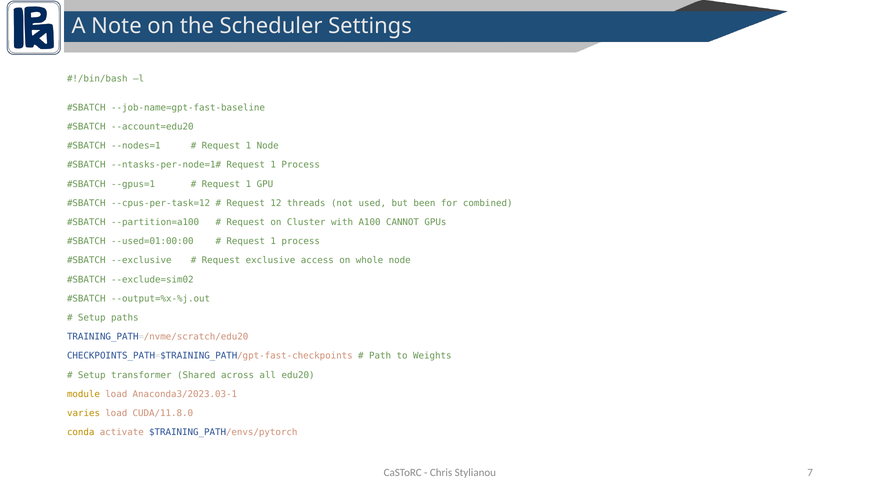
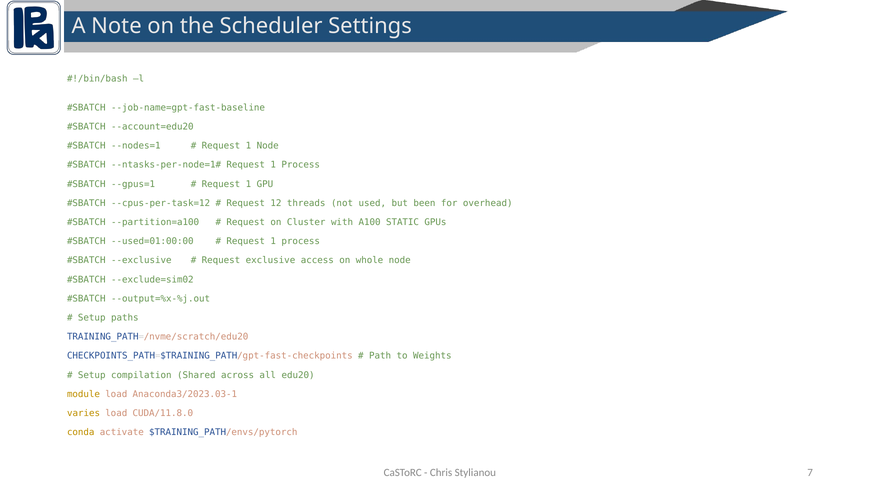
combined: combined -> overhead (488, 203)
CANNOT: CANNOT -> STATIC (403, 222)
transformer: transformer -> compilation (141, 375)
